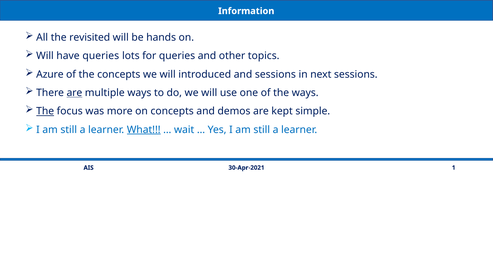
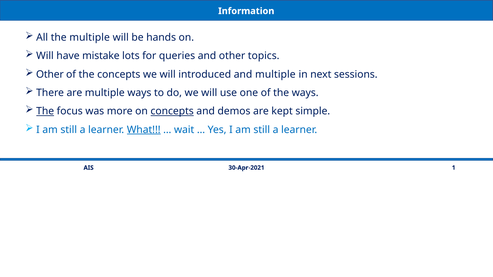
the revisited: revisited -> multiple (90, 37)
have queries: queries -> mistake (101, 56)
Azure: Azure -> Other (50, 74)
and sessions: sessions -> multiple (275, 74)
are underline: present -> none (74, 93)
concepts underline: none -> present (172, 111)
